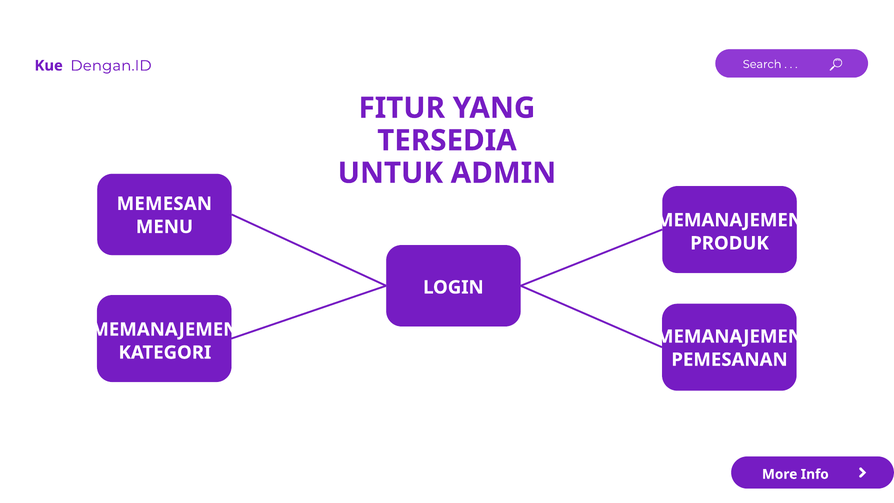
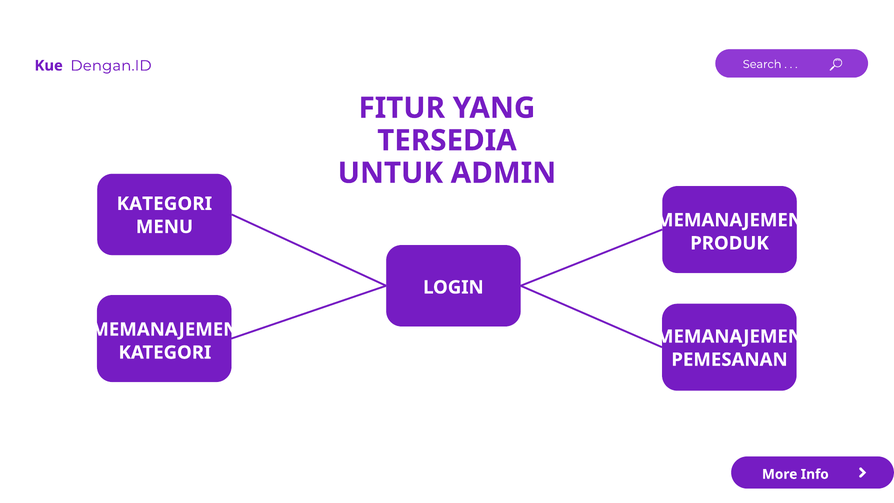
MEMESAN: MEMESAN -> KATEGORI (164, 204)
